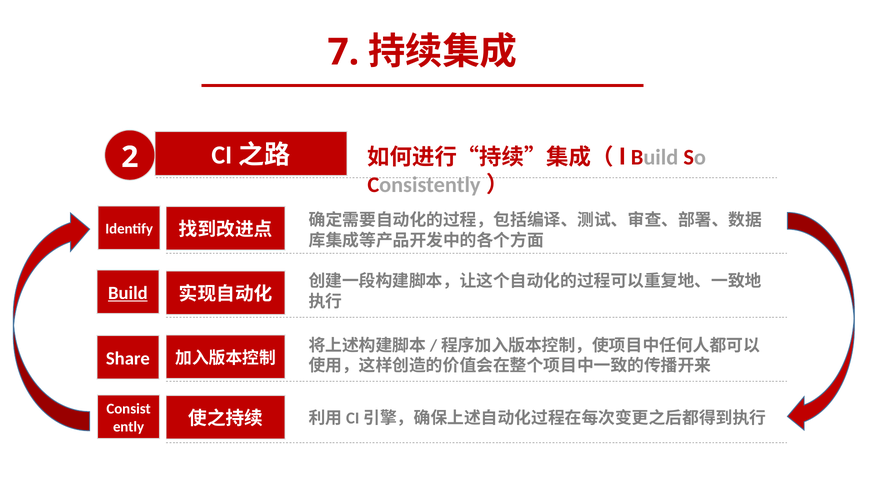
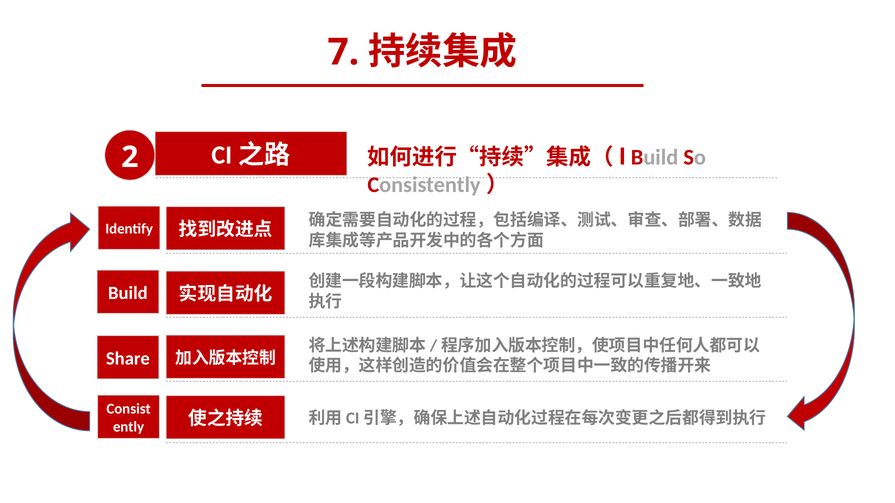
Build underline: present -> none (128, 293)
